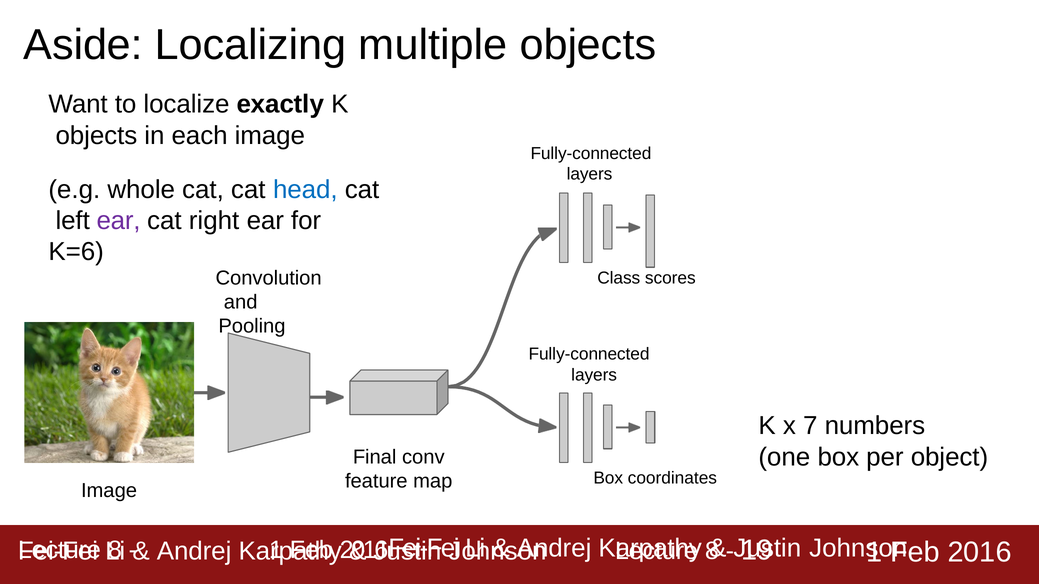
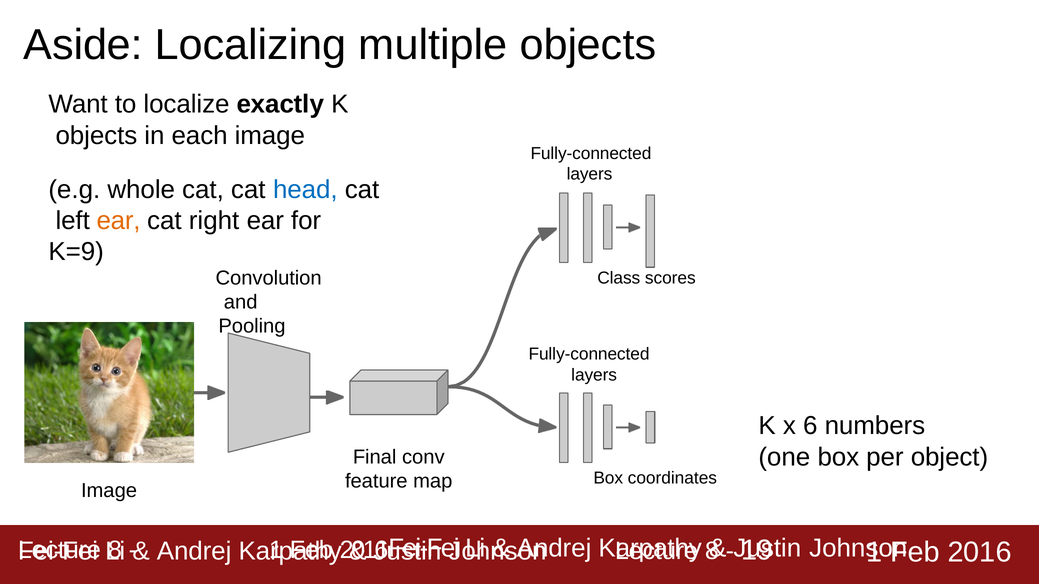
ear colour: purple -> orange (119, 221)
K=6: K=6 -> K=9 (76, 252)
7: 7 -> 6 (810, 426)
